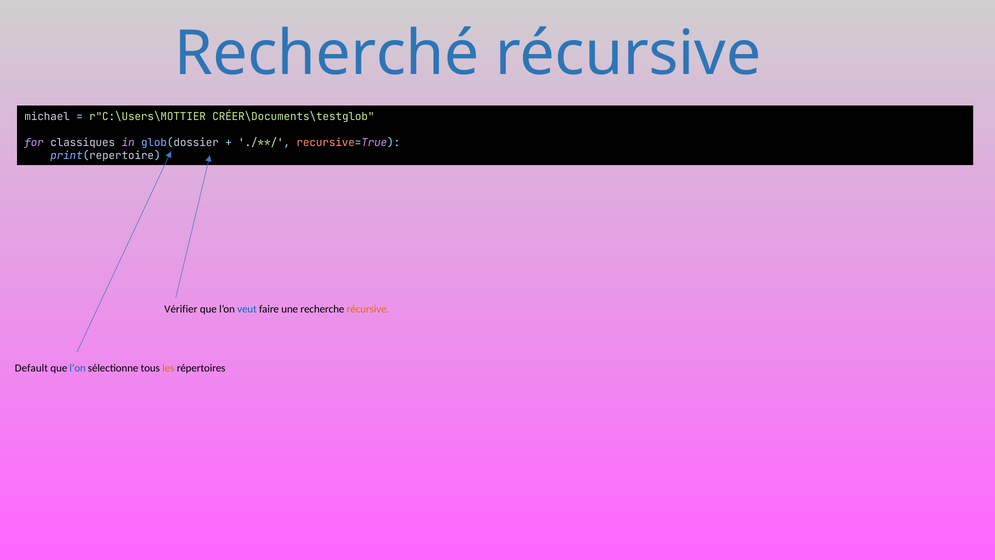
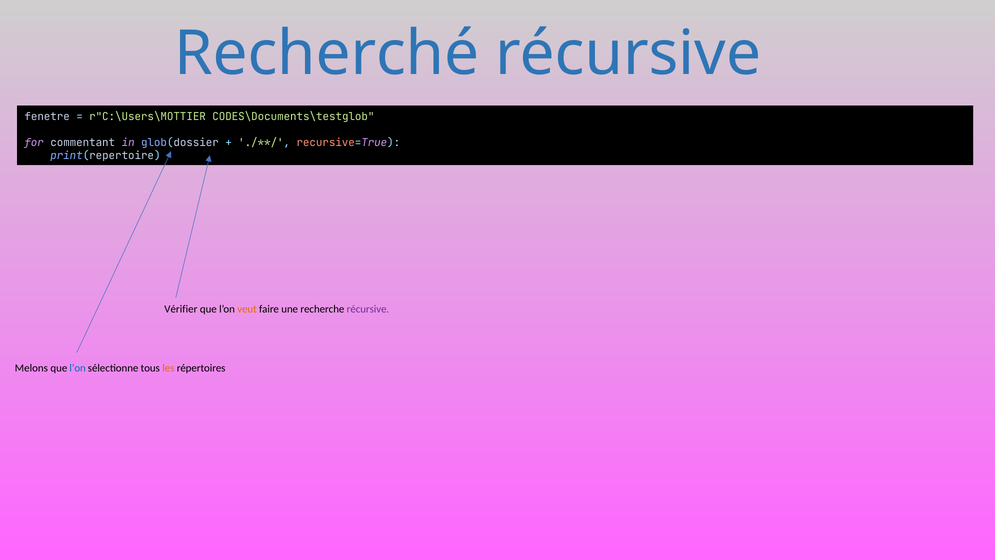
michael: michael -> fenetre (47, 116)
CRÉER\Documents\testglob: CRÉER\Documents\testglob -> CODES\Documents\testglob (293, 116)
classiques: classiques -> commentant (83, 143)
veut colour: blue -> orange (247, 309)
récursive colour: orange -> purple (368, 309)
Default: Default -> Melons (31, 368)
